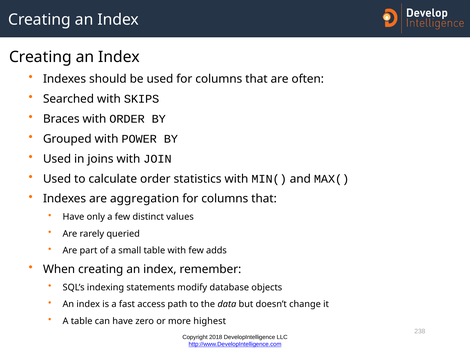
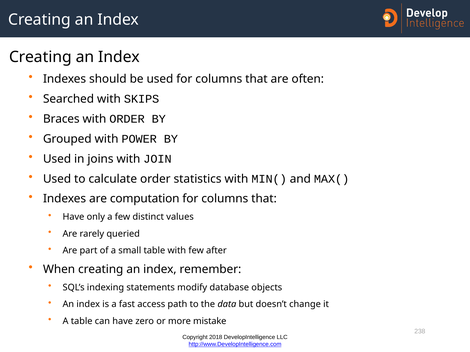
aggregation: aggregation -> computation (145, 199)
adds: adds -> after (216, 251)
highest: highest -> mistake (210, 322)
